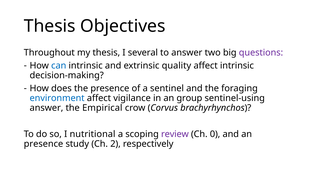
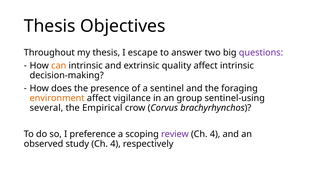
several: several -> escape (143, 53)
can colour: blue -> orange (59, 66)
environment colour: blue -> orange (57, 98)
answer: answer -> several (46, 108)
nutritional: nutritional -> preference (93, 134)
0: 0 -> 4 (215, 134)
presence: presence -> observed (44, 144)
study Ch 2: 2 -> 4 (115, 144)
